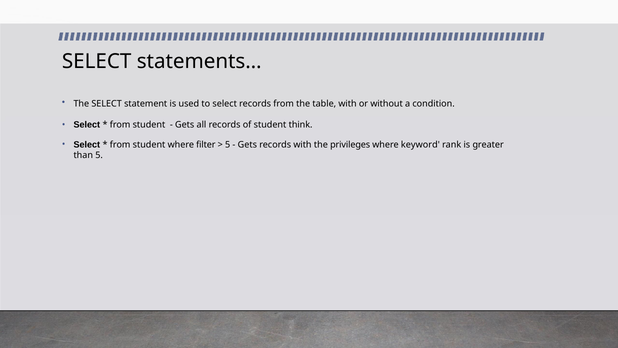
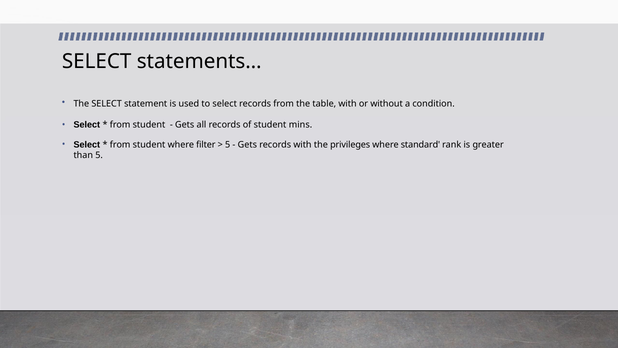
think: think -> mins (301, 125)
keyword: keyword -> standard (420, 144)
